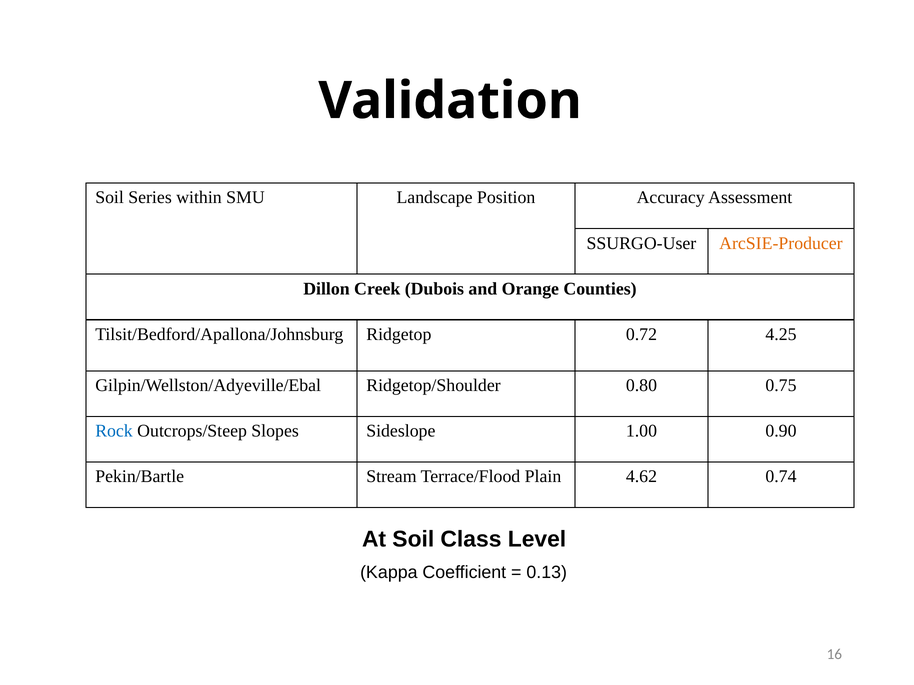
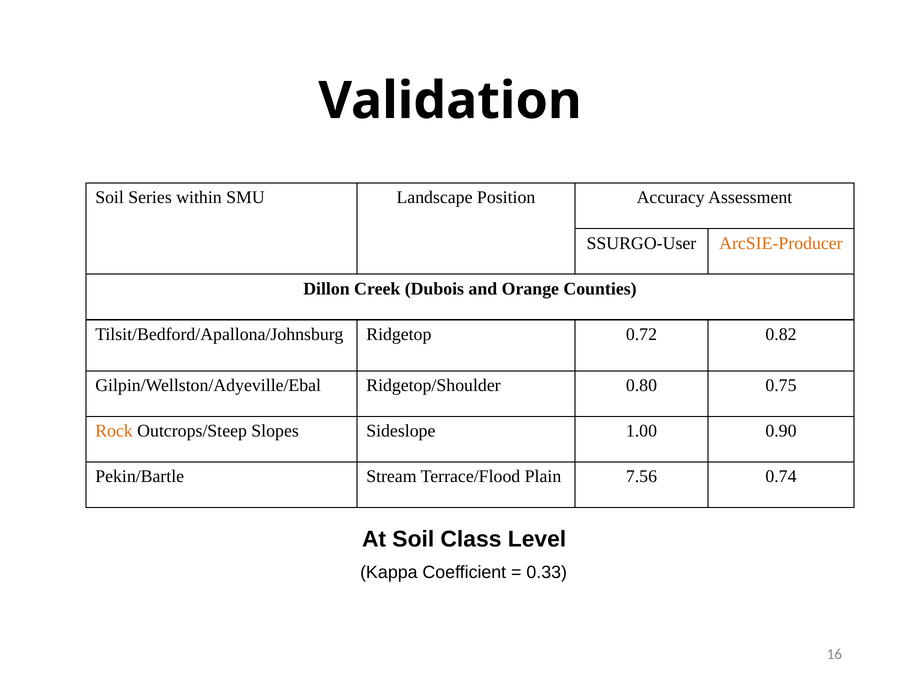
4.25: 4.25 -> 0.82 (781, 335)
Rock colour: blue -> orange (114, 431)
4.62: 4.62 -> 7.56 (641, 477)
0.13: 0.13 -> 0.33 (547, 573)
